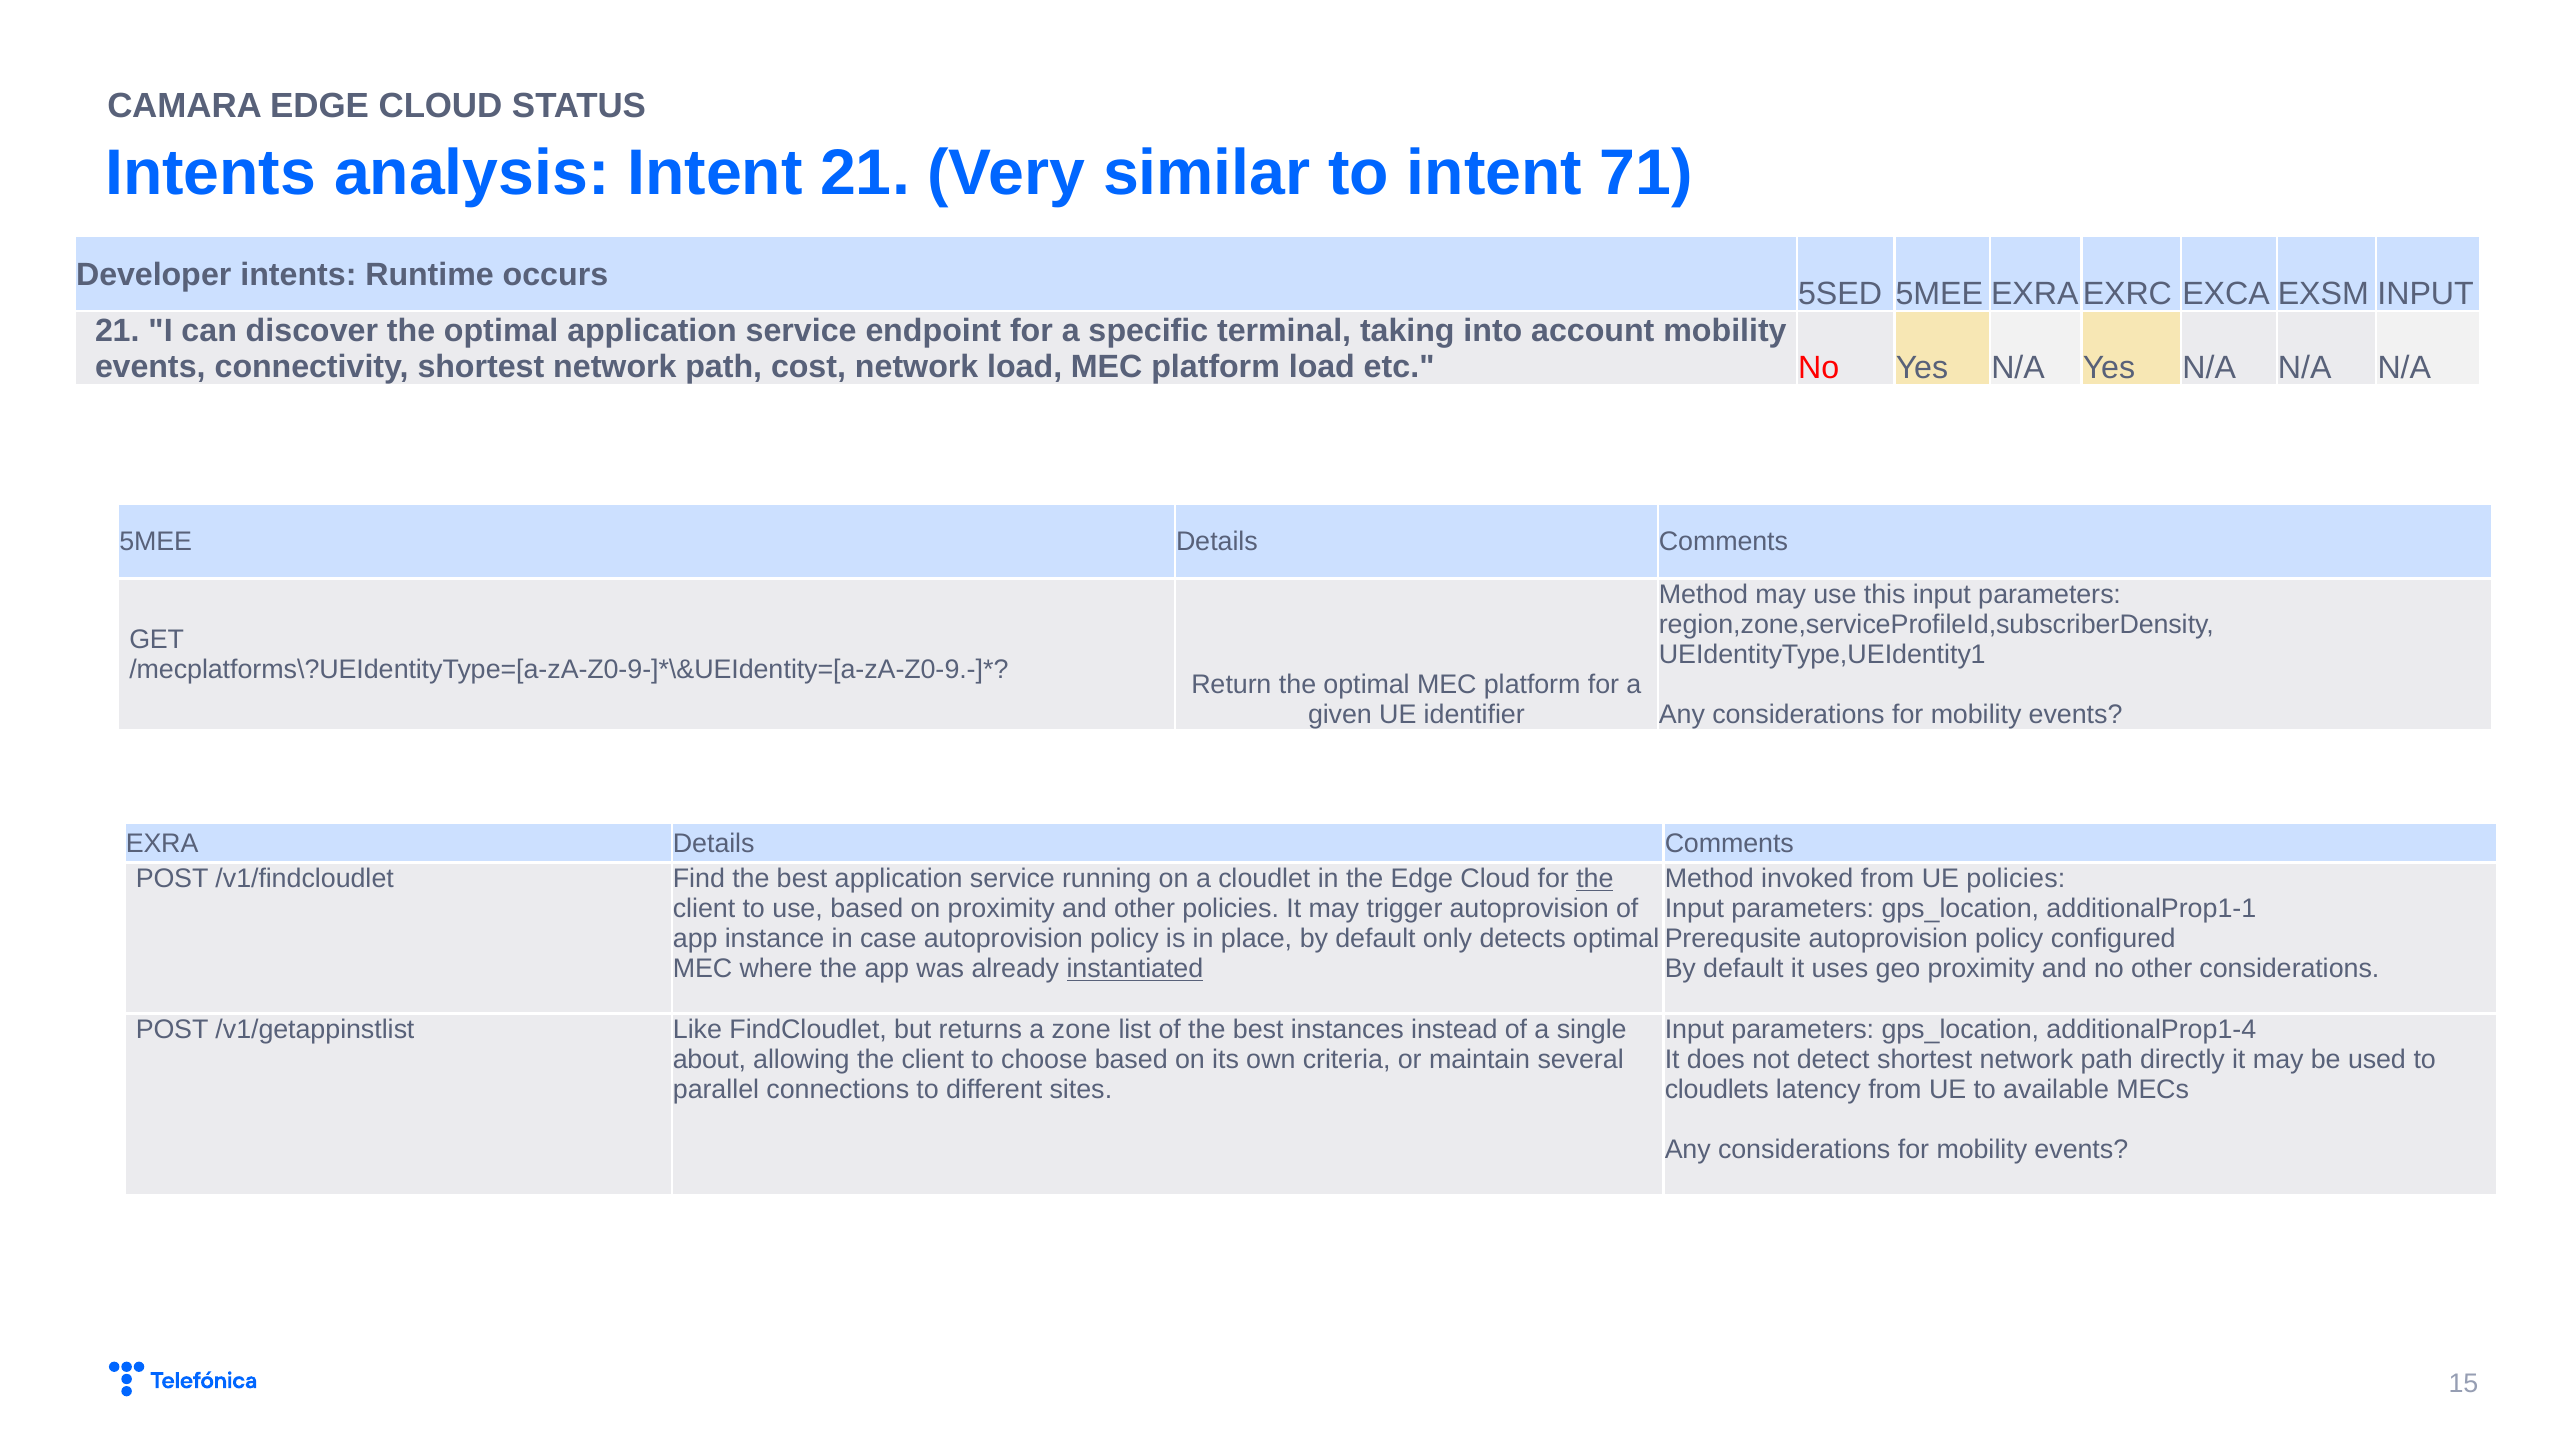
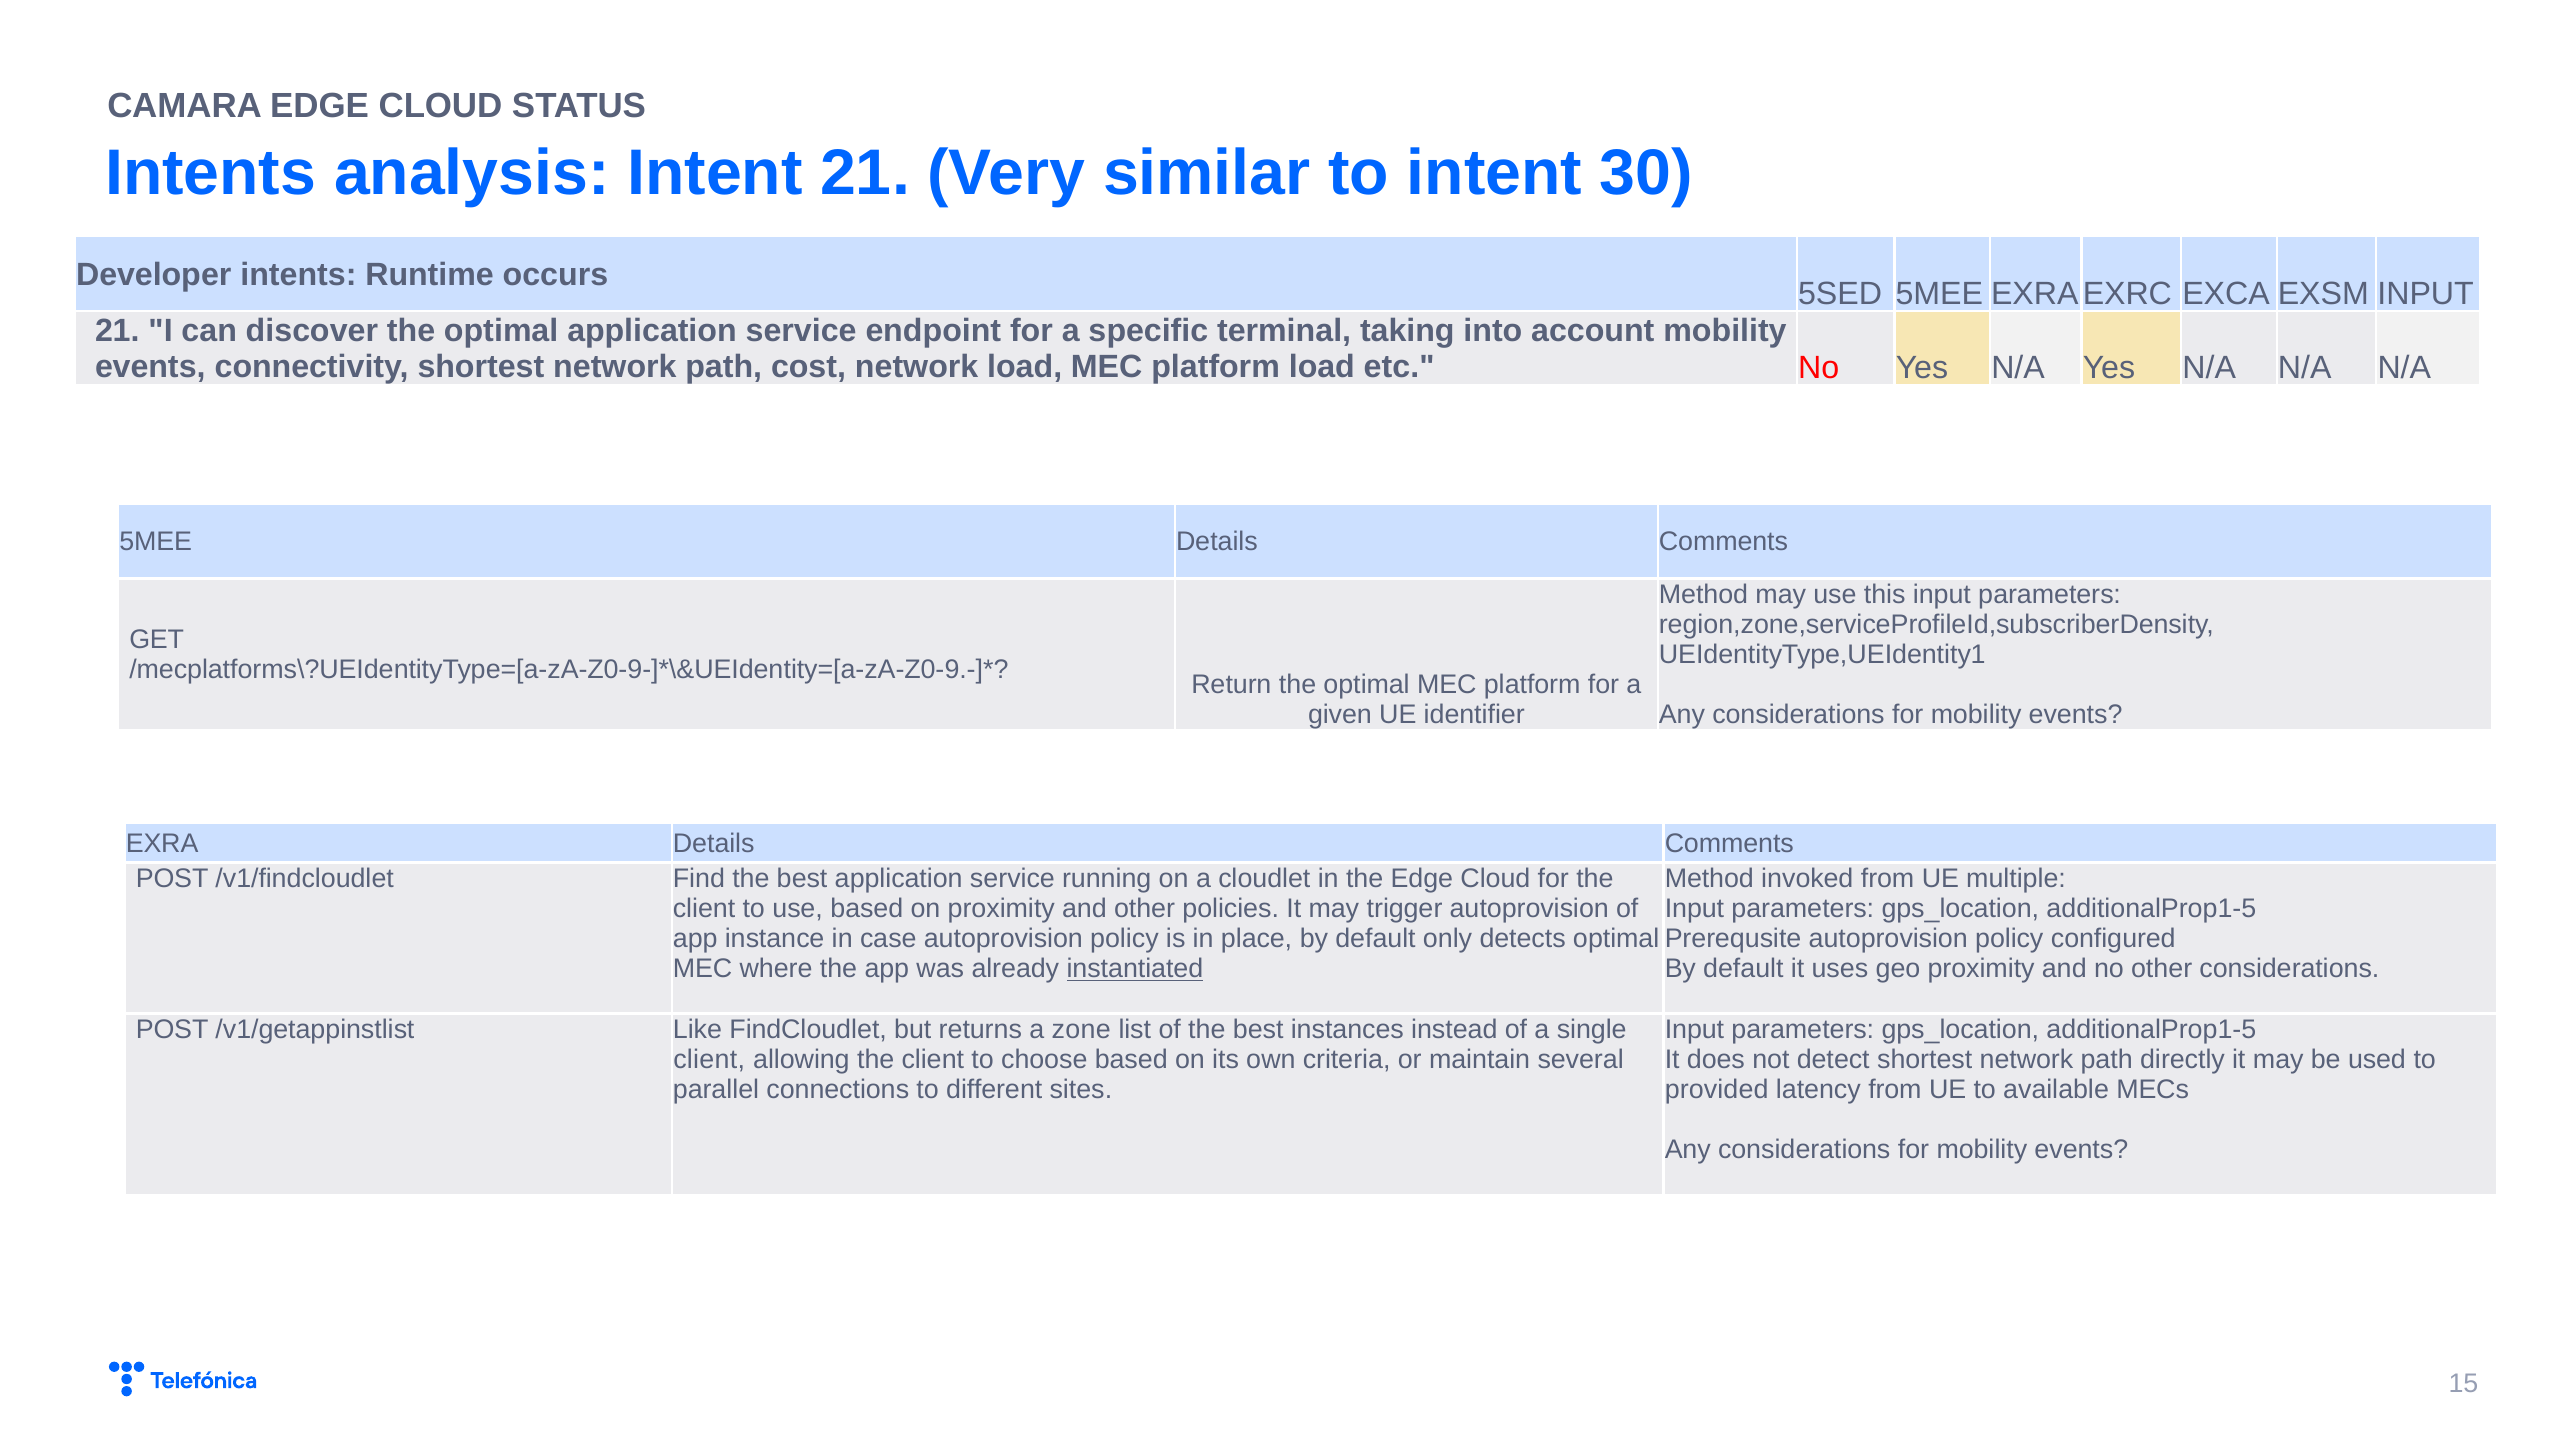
71: 71 -> 30 (1646, 173)
the underline: present -> none (1595, 879)
UE policies: policies -> multiple (2016, 879)
additionalProp1-1: additionalProp1-1 -> additionalProp1-5 (2151, 909)
additionalProp1-4: additionalProp1-4 -> additionalProp1-5 (2151, 1030)
about: about -> client (709, 1060)
cloudlets: cloudlets -> provided (1717, 1090)
